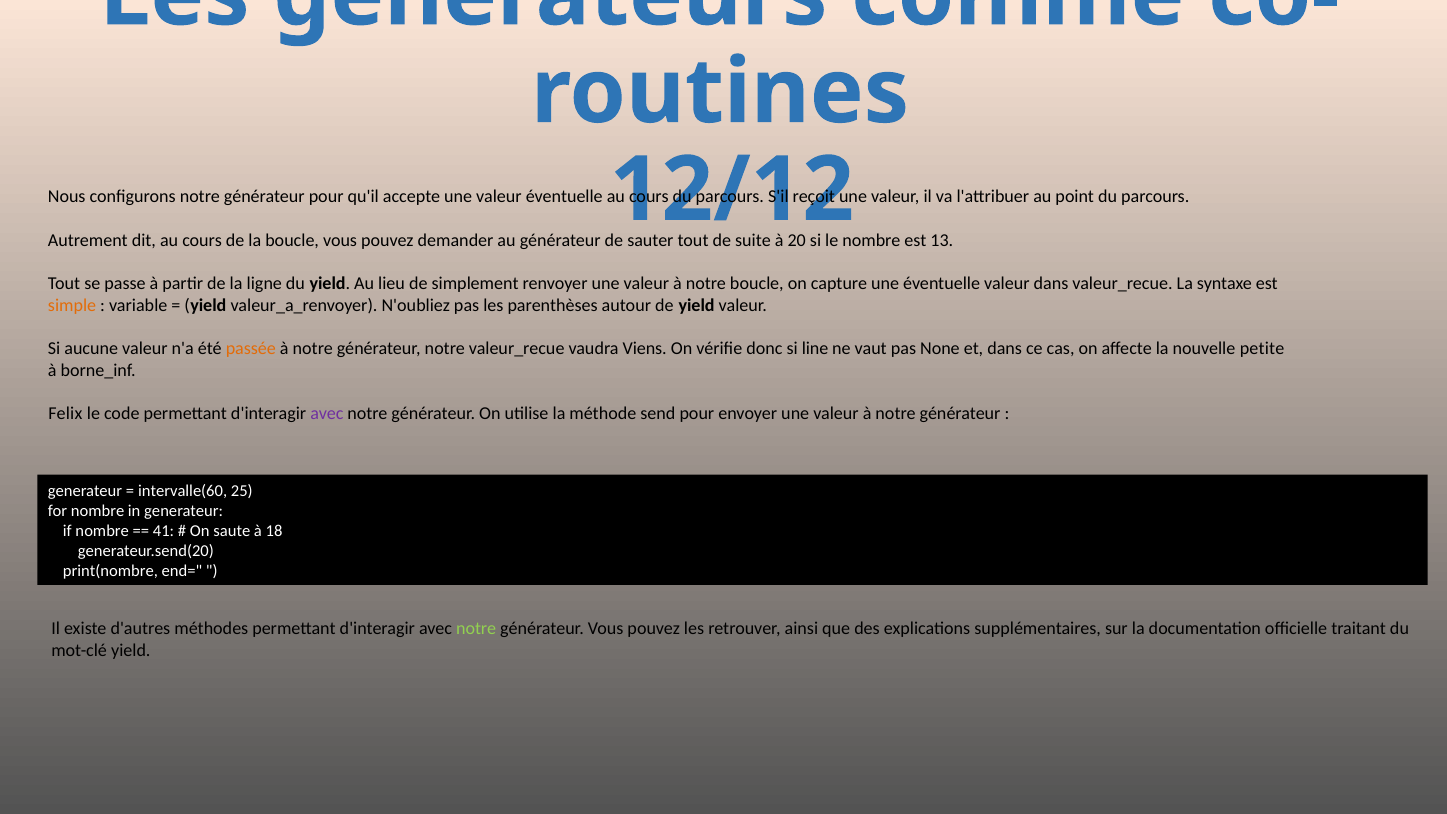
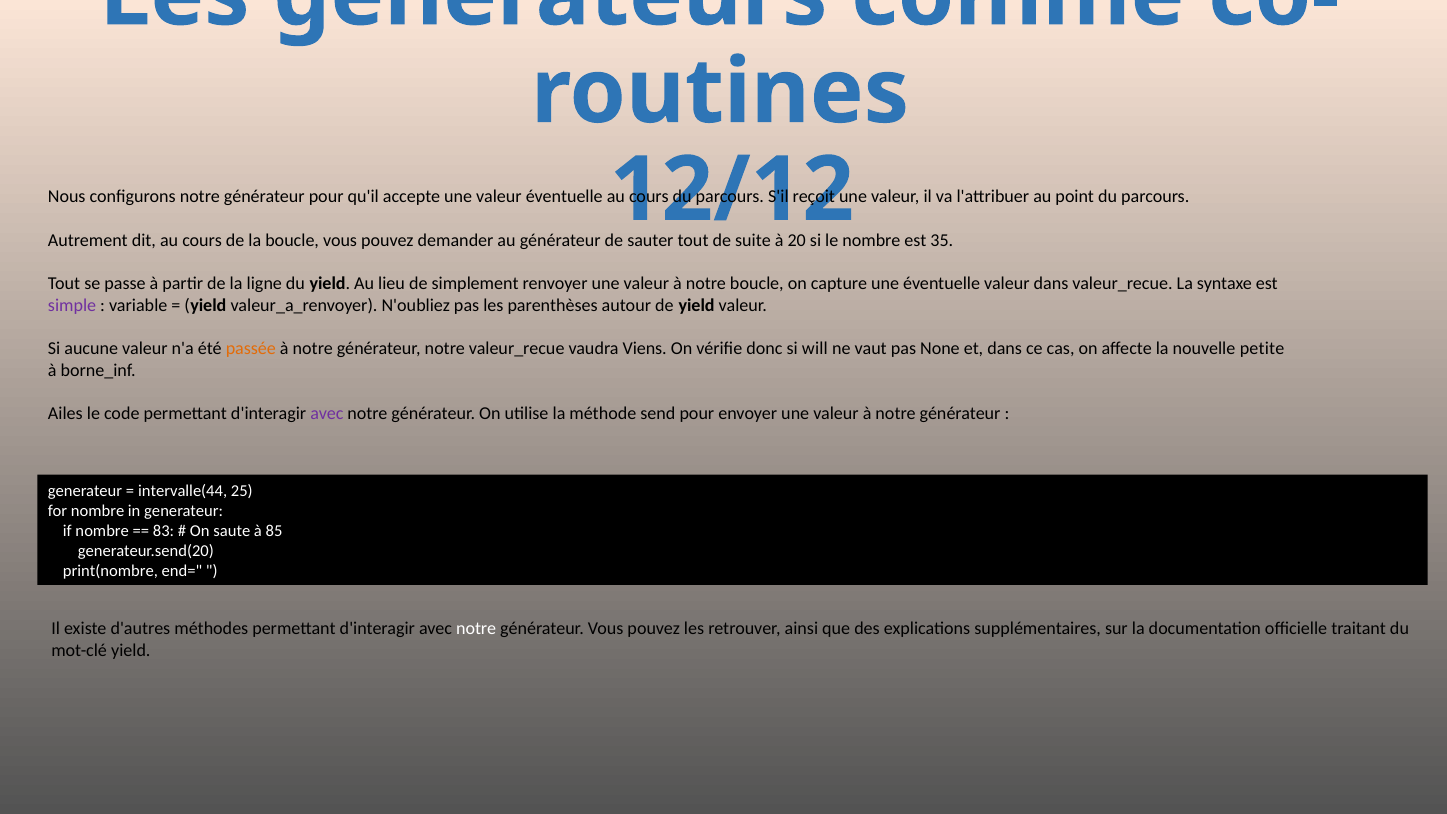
13: 13 -> 35 (942, 240)
simple colour: orange -> purple (72, 305)
line: line -> will (815, 349)
Felix: Felix -> Ailes (65, 414)
intervalle(60: intervalle(60 -> intervalle(44 (183, 491)
41: 41 -> 83 (163, 531)
18: 18 -> 85 (274, 531)
notre colour: light green -> white (476, 629)
